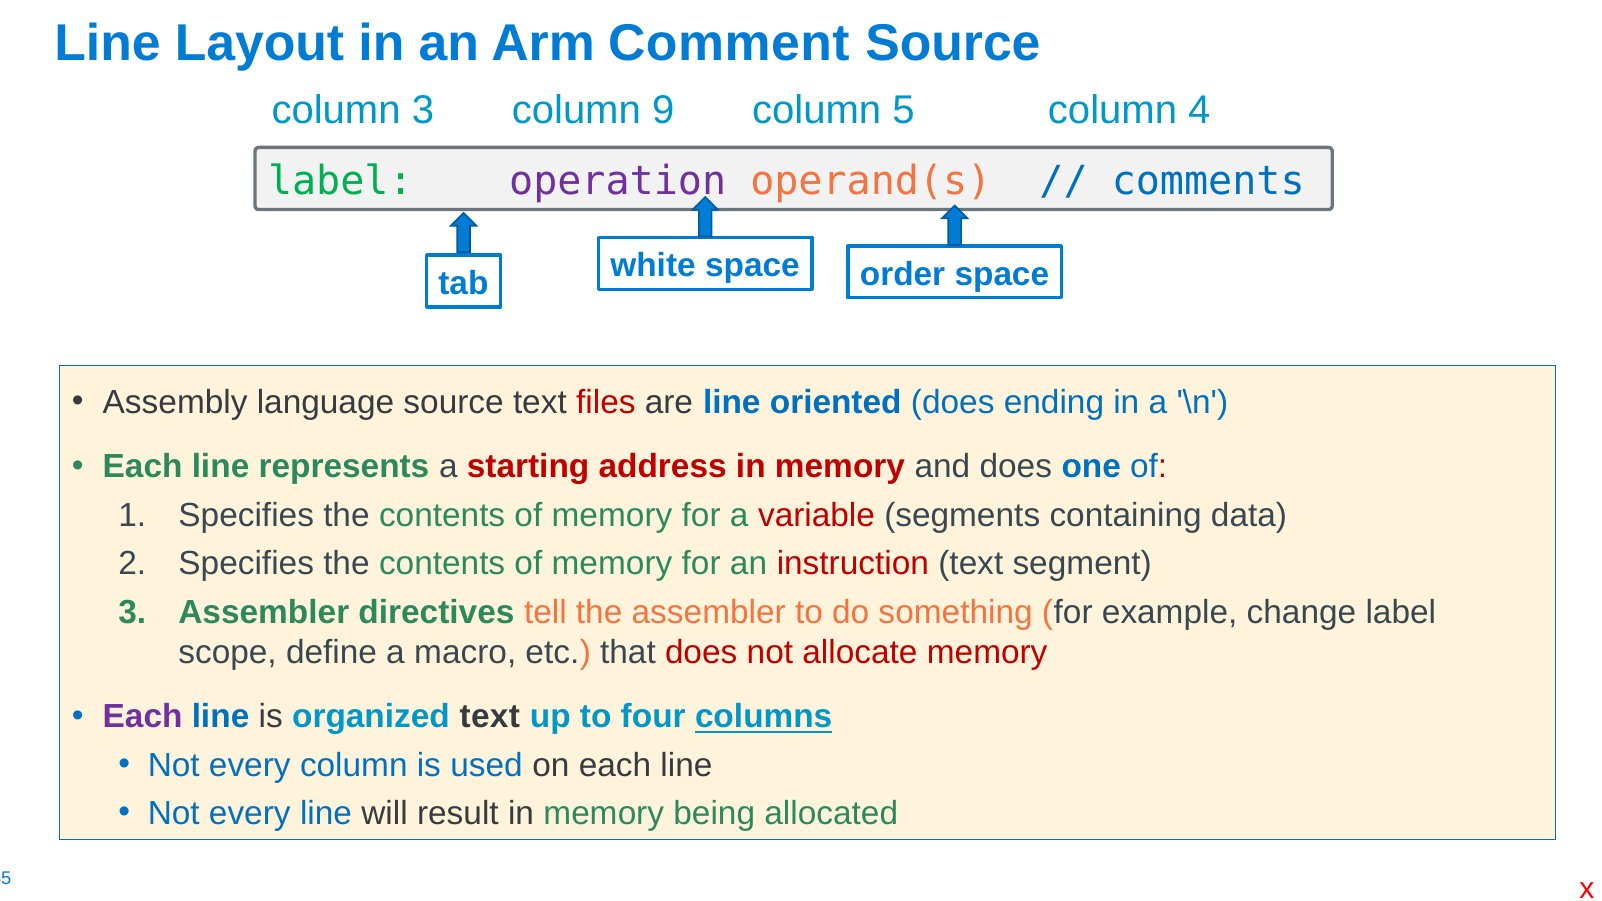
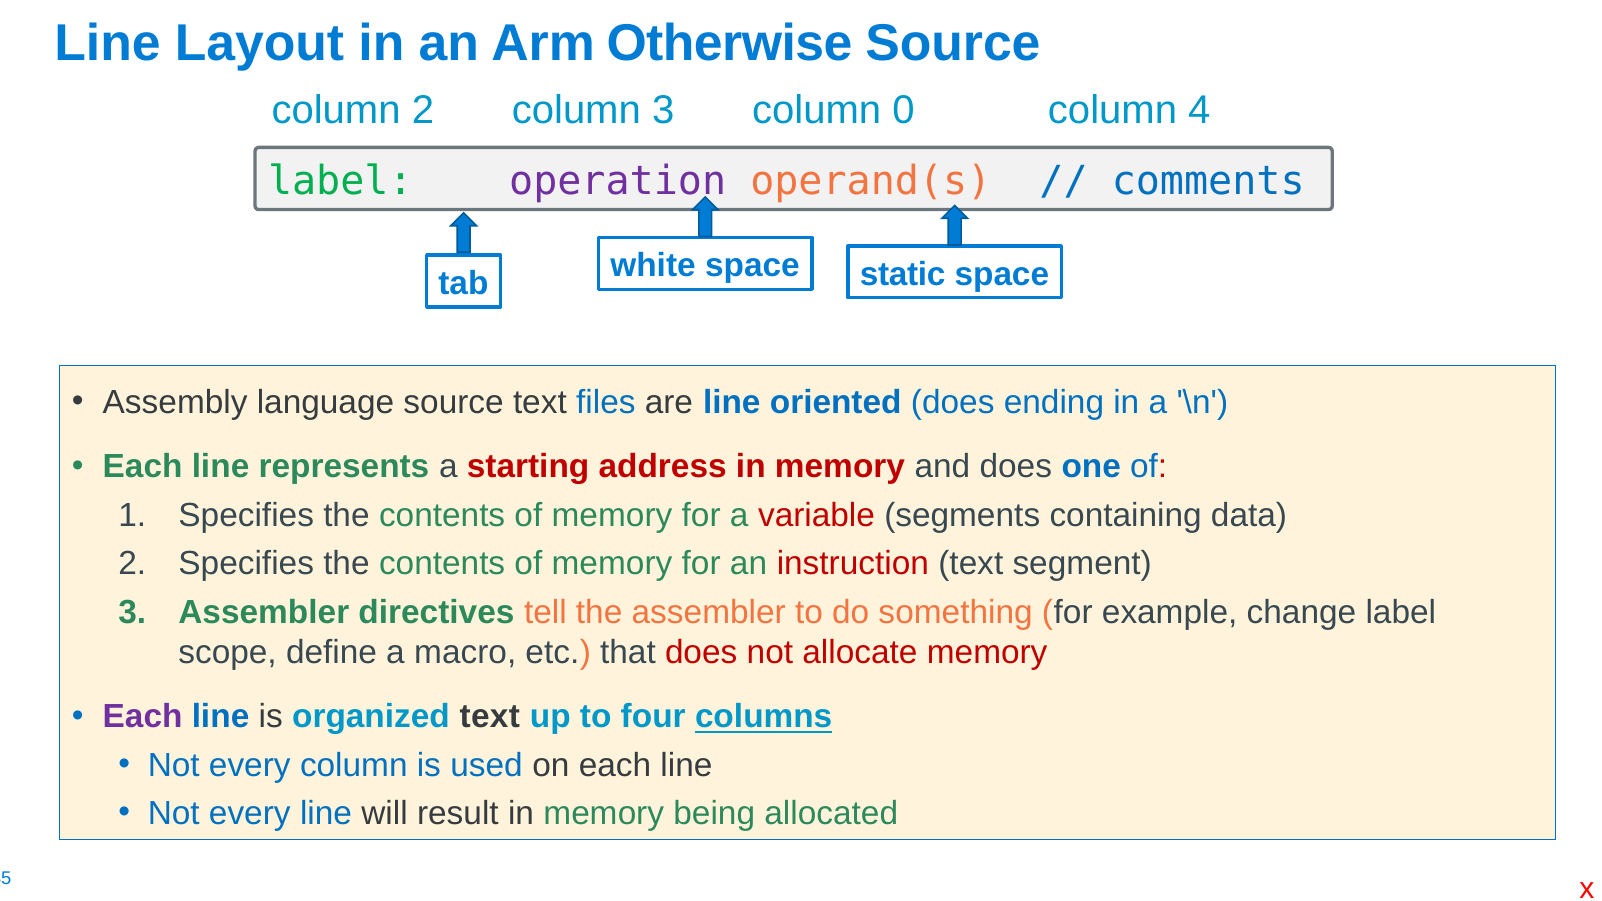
Comment: Comment -> Otherwise (729, 43)
column 3: 3 -> 2 (423, 110)
column 9: 9 -> 3 (663, 110)
5: 5 -> 0 (903, 110)
order: order -> static (903, 274)
files colour: red -> blue (606, 402)
